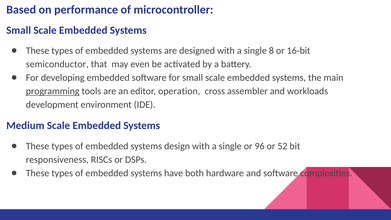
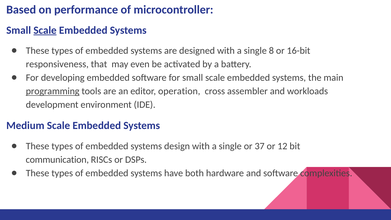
Scale underline: none -> present (45, 30)
semiconductor: semiconductor -> responsiveness (57, 64)
96: 96 -> 37 (260, 146)
52: 52 -> 12 (282, 146)
responsiveness: responsiveness -> communication (57, 160)
